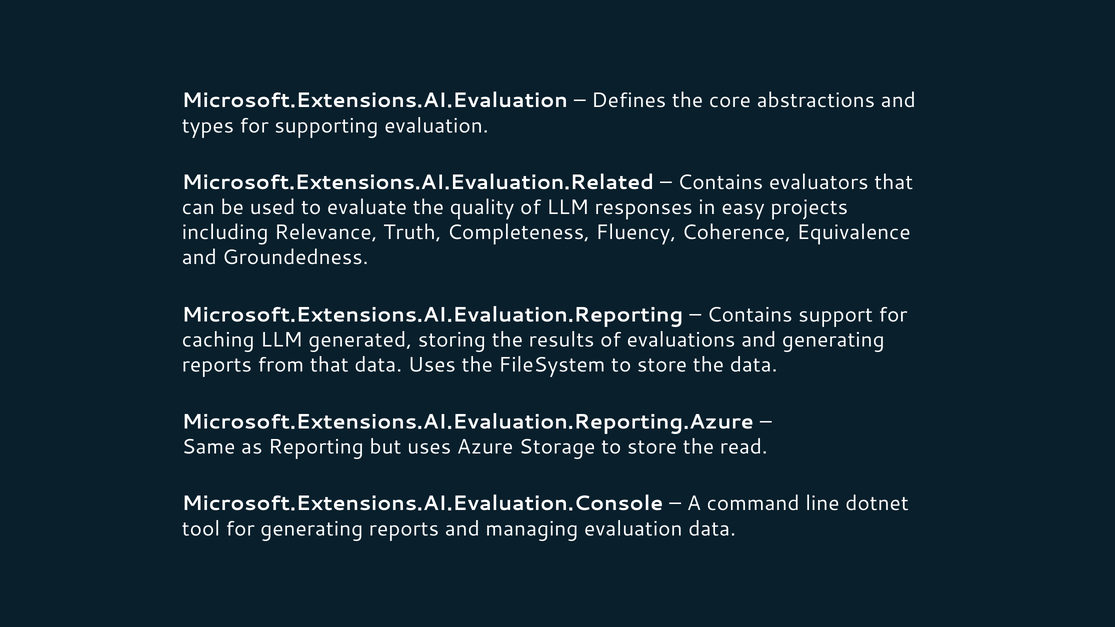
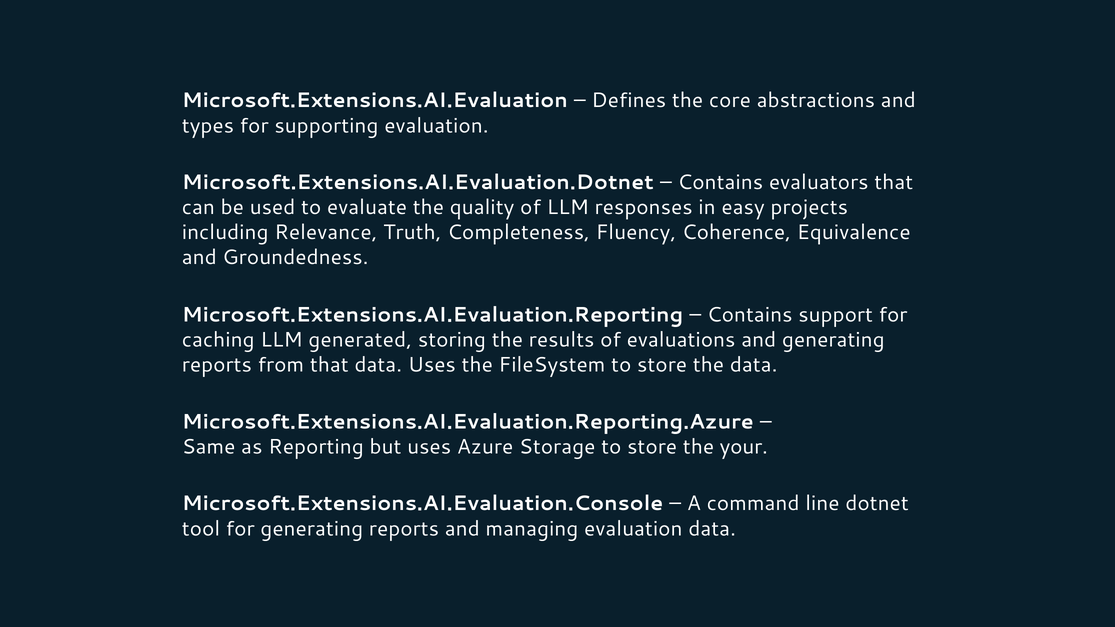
Microsoft.Extensions.AI.Evaluation.Related: Microsoft.Extensions.AI.Evaluation.Related -> Microsoft.Extensions.AI.Evaluation.Dotnet (418, 182)
read: read -> your (744, 447)
